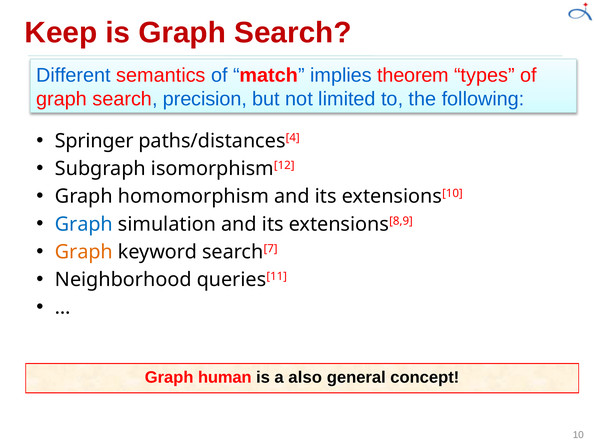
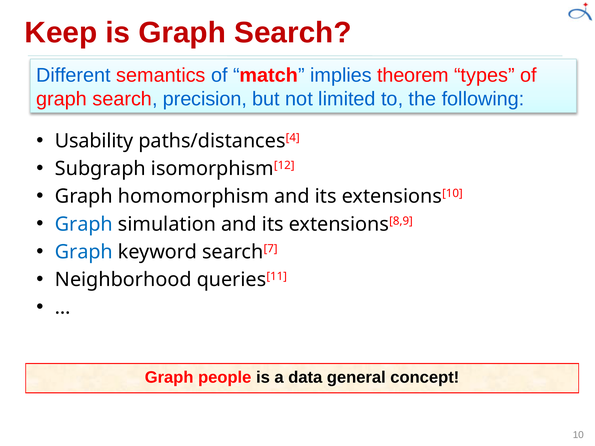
Springer: Springer -> Usability (94, 141)
Graph colour: orange -> blue (84, 252)
human: human -> people (225, 378)
also: also -> data (305, 378)
